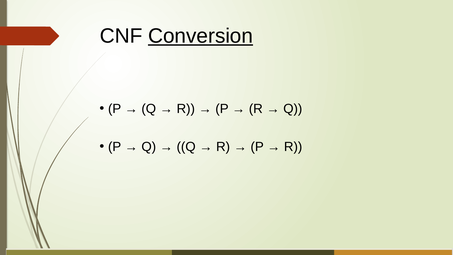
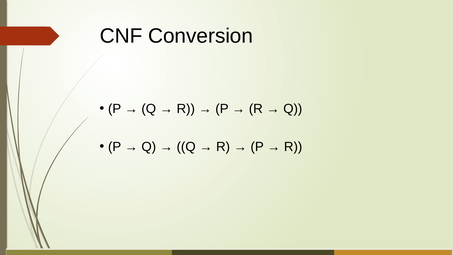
Conversion underline: present -> none (201, 36)
